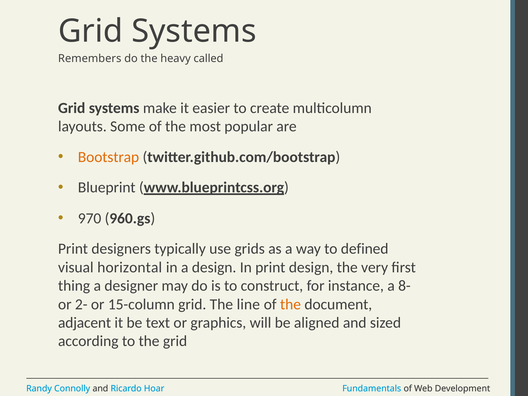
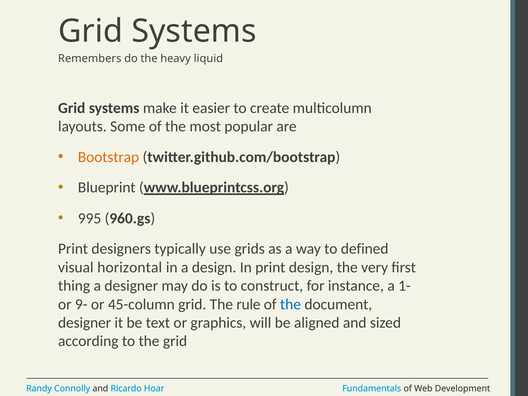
called: called -> liquid (208, 58)
970: 970 -> 995 (90, 218)
8-: 8- -> 1- (404, 286)
2-: 2- -> 9- (81, 304)
15-column: 15-column -> 45-column (141, 304)
line: line -> rule (248, 304)
the colour: orange -> blue (291, 304)
adjacent: adjacent -> designer (85, 323)
